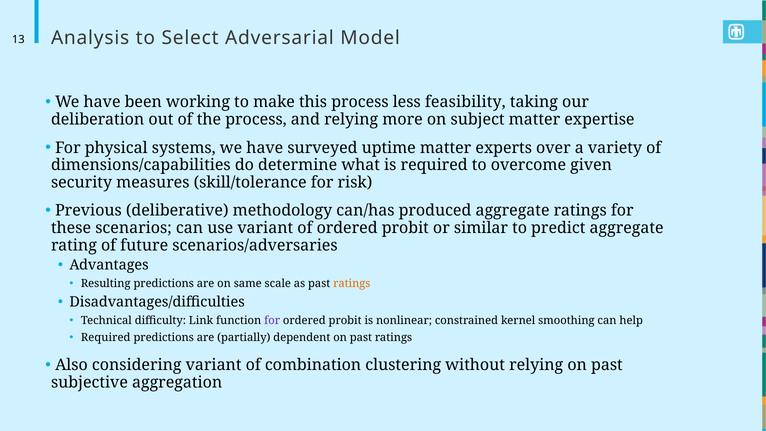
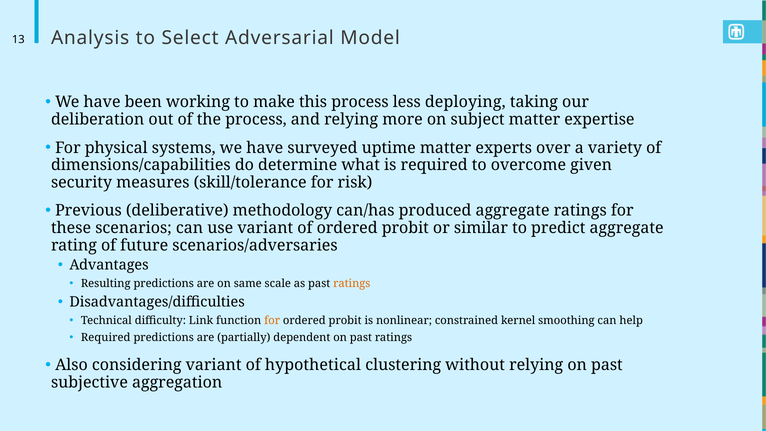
feasibility: feasibility -> deploying (465, 102)
for colour: purple -> orange (272, 321)
combination: combination -> hypothetical (313, 365)
